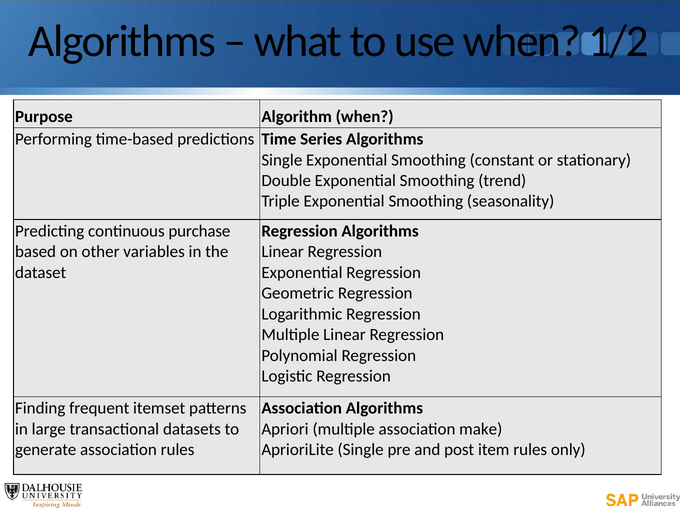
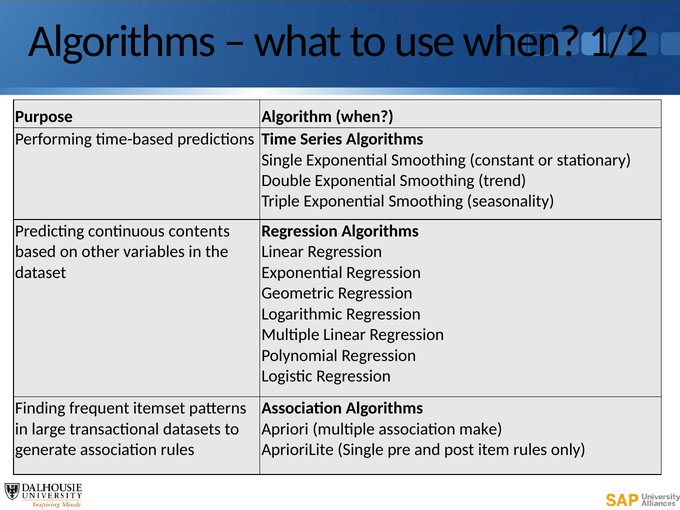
purchase: purchase -> contents (199, 231)
